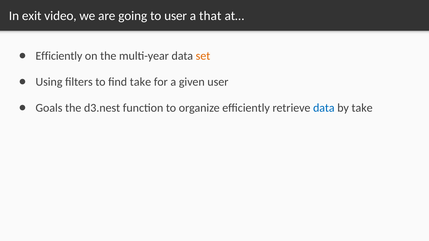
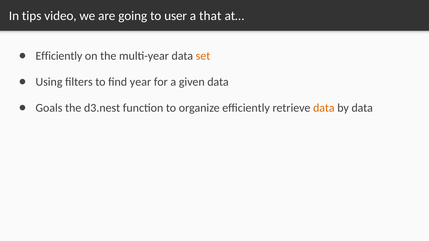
exit: exit -> tips (32, 16)
find take: take -> year (141, 82)
given user: user -> data (218, 82)
data colour: blue -> orange (324, 108)
by take: take -> data (362, 108)
